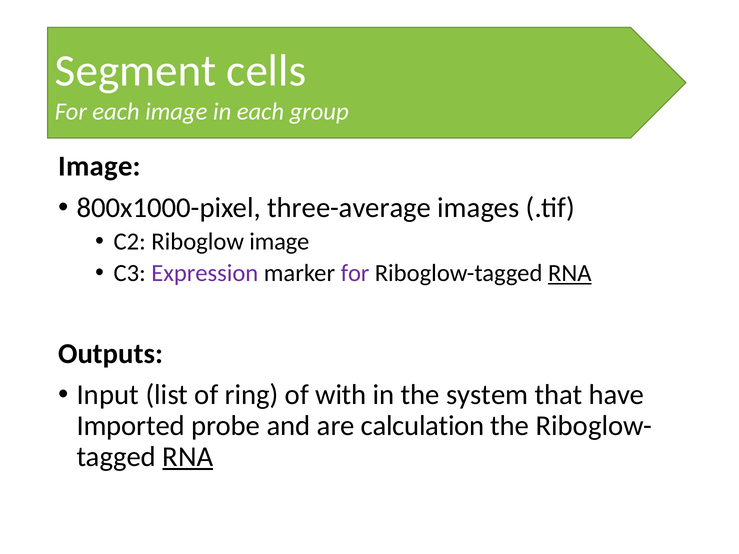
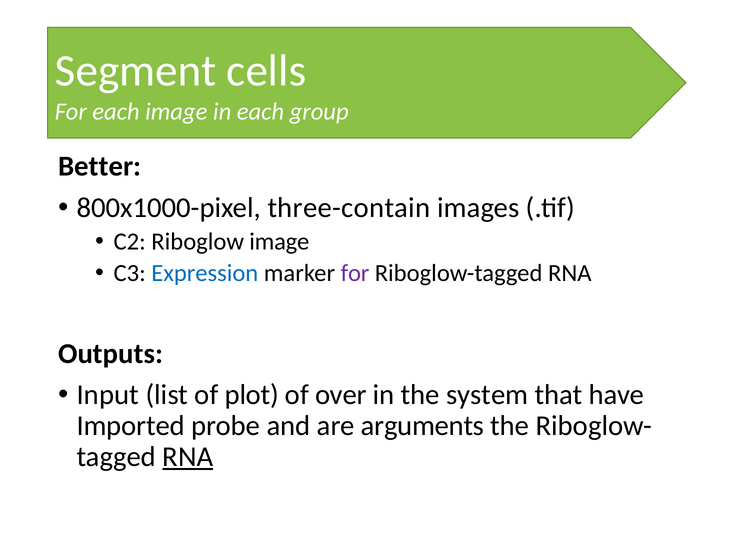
Image: Image -> Better (100, 167)
three-average: three-average -> three-contain (349, 208)
Expression colour: purple -> blue (205, 273)
RNA underline: present -> none (570, 273)
ring: ring -> plot (252, 395)
with: with -> over (341, 395)
calculation: calculation -> arguments (423, 426)
